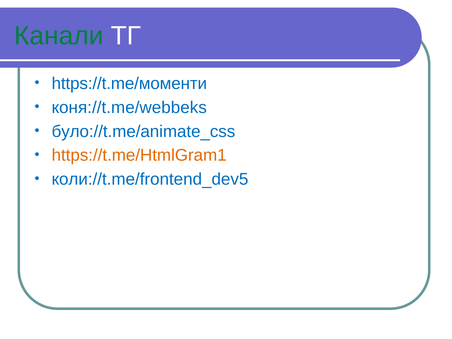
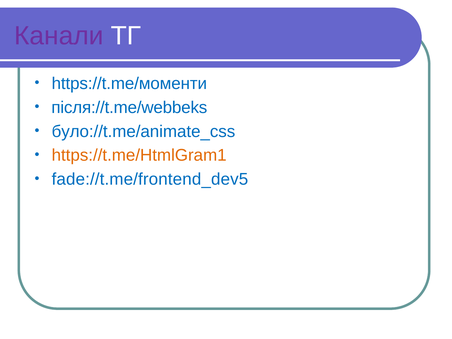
Канали colour: green -> purple (59, 36)
коня://t.me/webbeks: коня://t.me/webbeks -> після://t.me/webbeks (129, 107)
коли://t.me/frontend_dev5: коли://t.me/frontend_dev5 -> fade://t.me/frontend_dev5 (150, 179)
